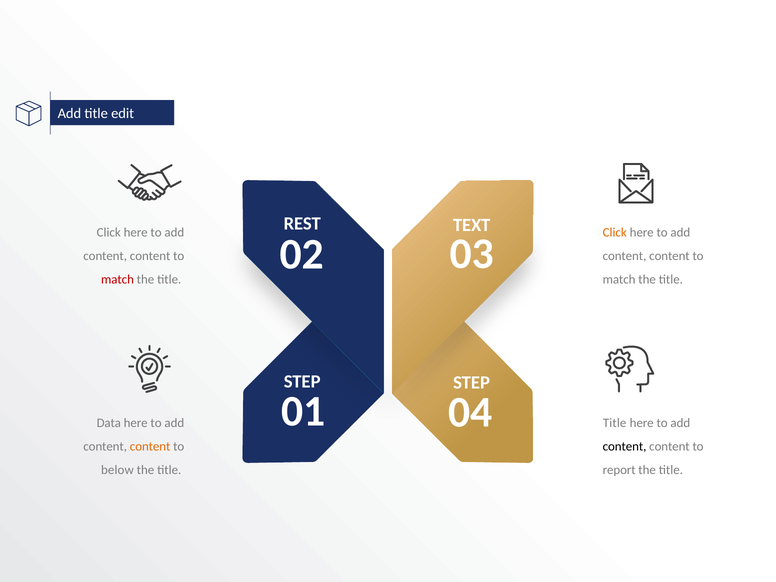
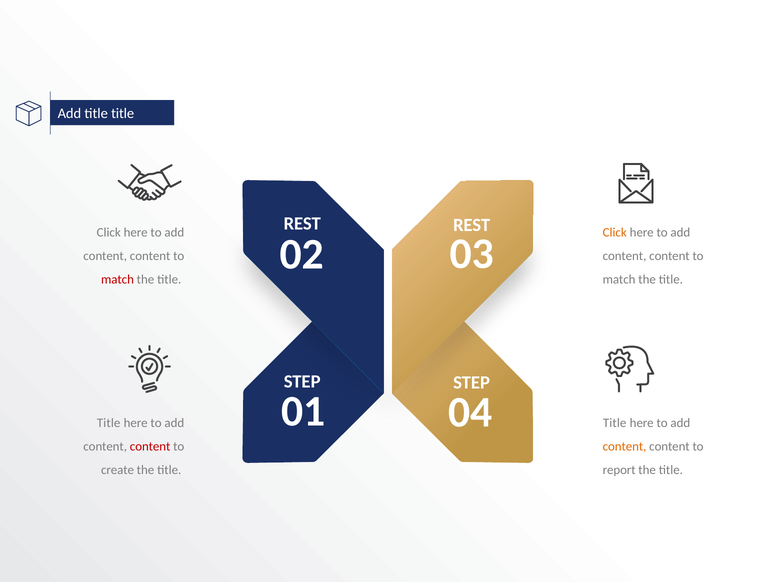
Add title edit: edit -> title (123, 114)
TEXT: TEXT -> REST (472, 225)
Data: Data -> Title (109, 423)
content colour: orange -> red (150, 446)
content colour: black -> orange (625, 446)
below: below -> create (118, 470)
